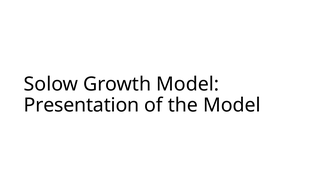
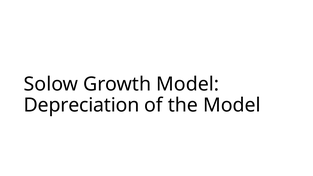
Presentation: Presentation -> Depreciation (81, 105)
